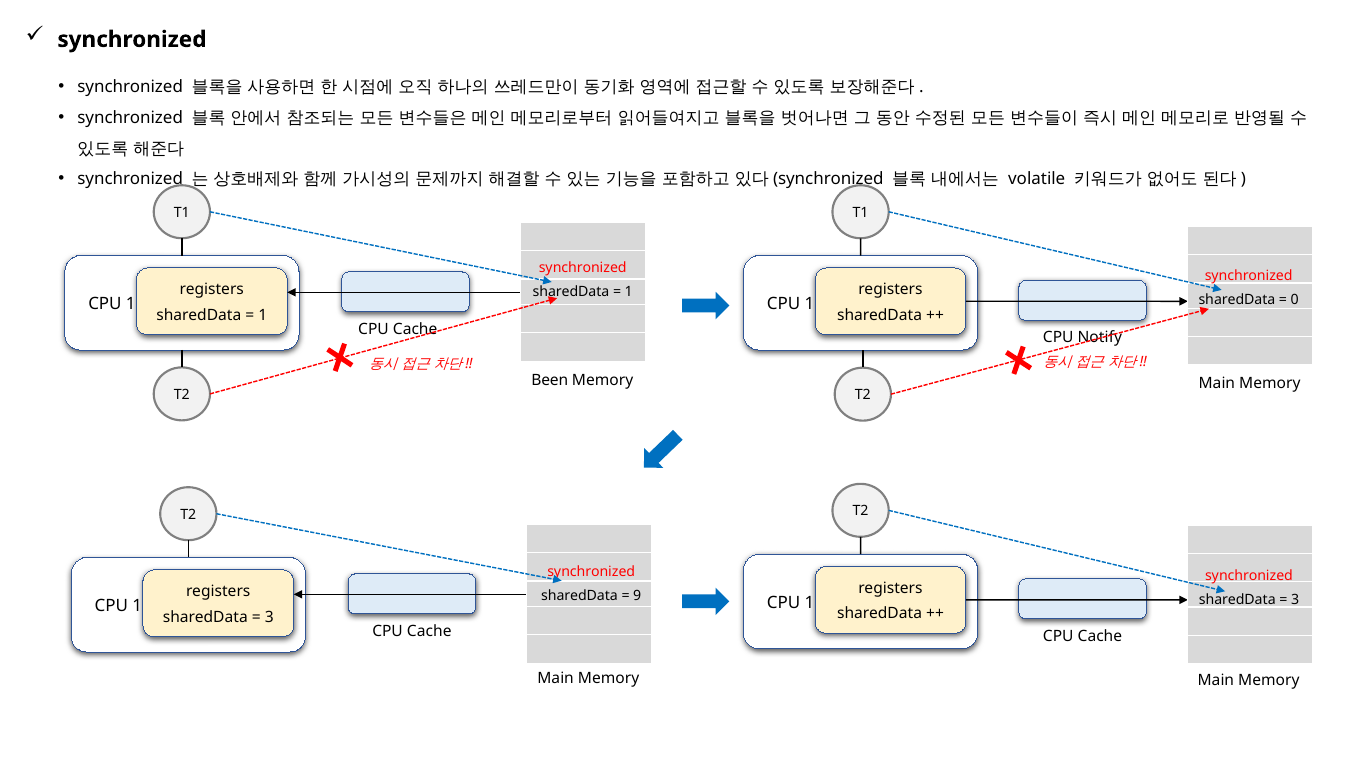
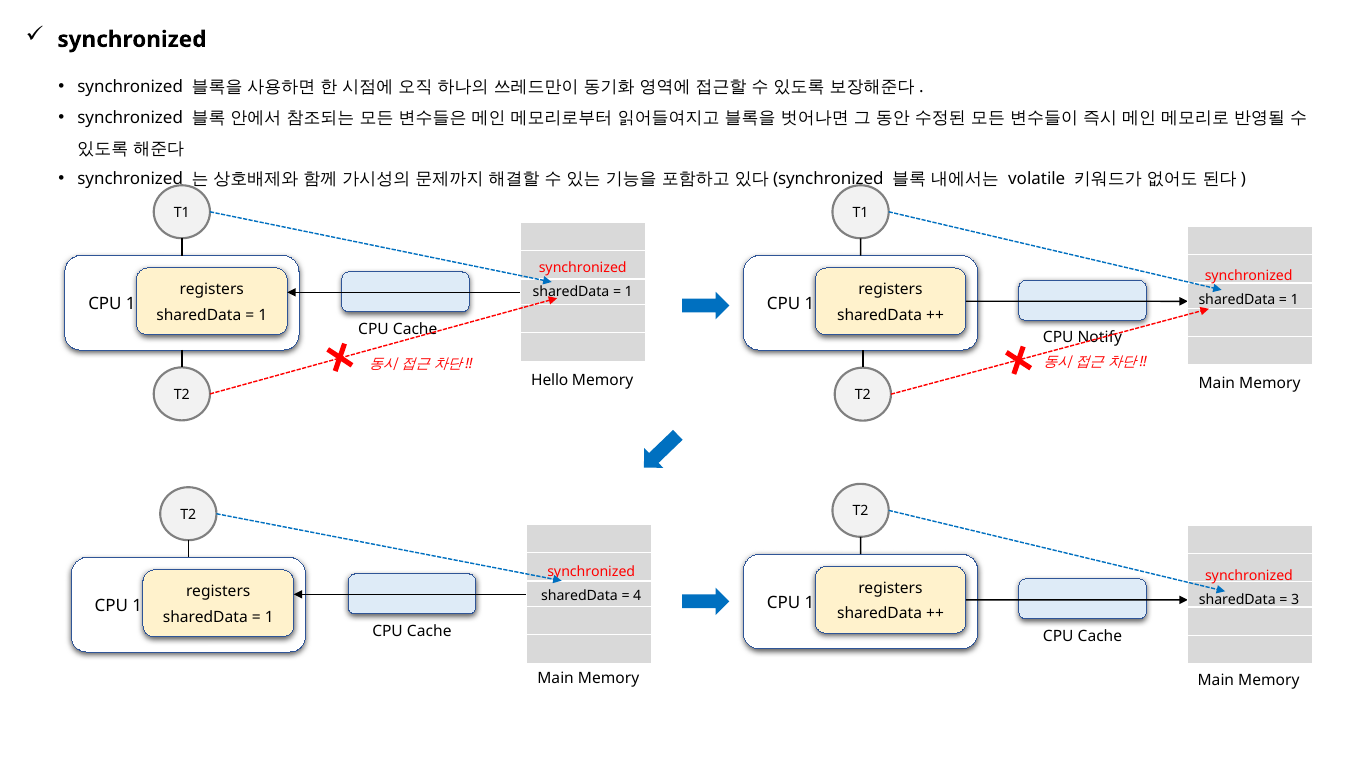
0: 0 -> 1 (1295, 300)
Been: Been -> Hello (550, 380)
9: 9 -> 4 (637, 596)
3: 3 -> 1 (269, 617)
